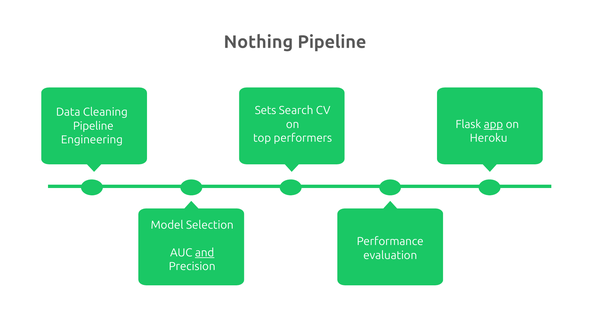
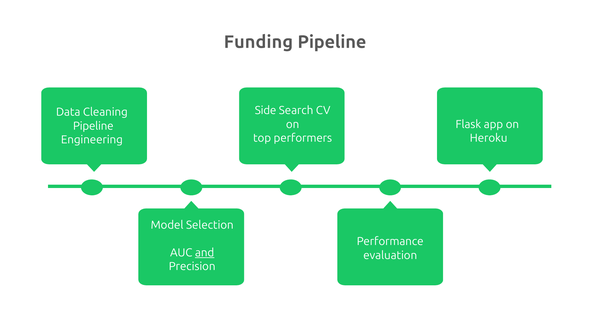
Nothing: Nothing -> Funding (258, 42)
Sets: Sets -> Side (266, 111)
app underline: present -> none (493, 124)
